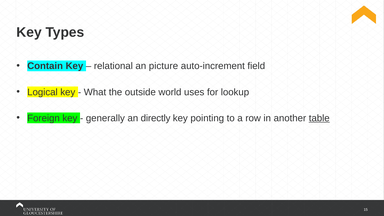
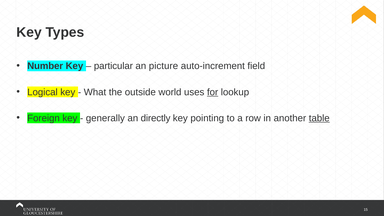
Contain: Contain -> Number (45, 66)
relational: relational -> particular (113, 66)
for underline: none -> present (213, 92)
